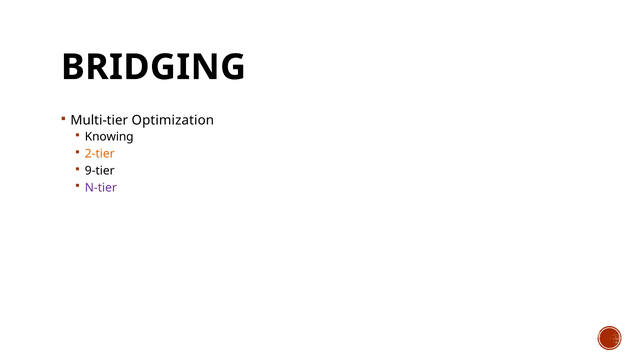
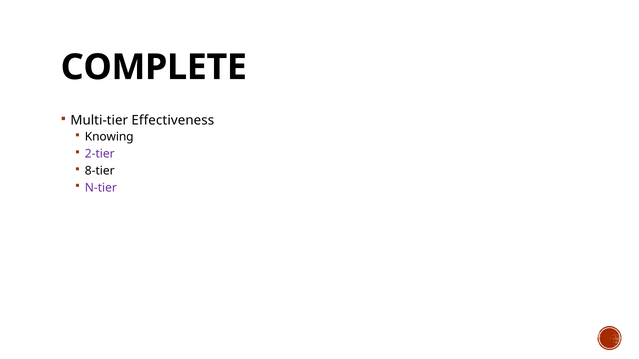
BRIDGING: BRIDGING -> COMPLETE (154, 67)
Optimization: Optimization -> Effectiveness (173, 121)
2-tier colour: orange -> purple (100, 154)
9-tier: 9-tier -> 8-tier (100, 171)
